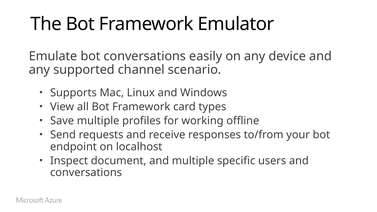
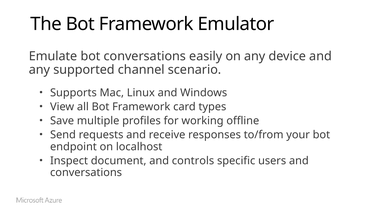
and multiple: multiple -> controls (193, 161)
